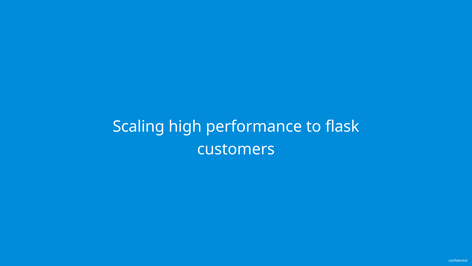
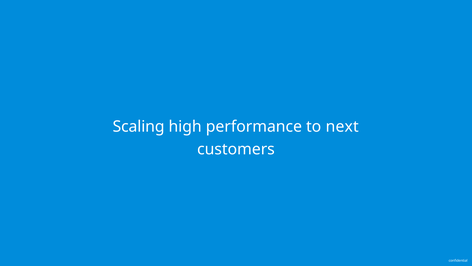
flask: flask -> next (342, 126)
